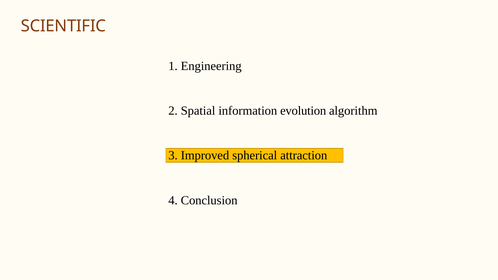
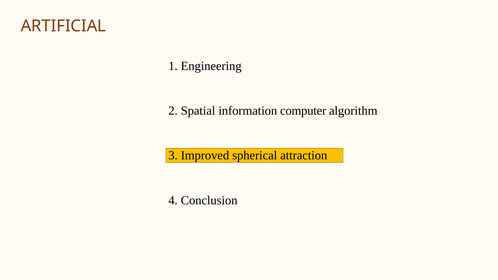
SCIENTIFIC: SCIENTIFIC -> ARTIFICIAL (63, 26)
evolution: evolution -> computer (303, 111)
